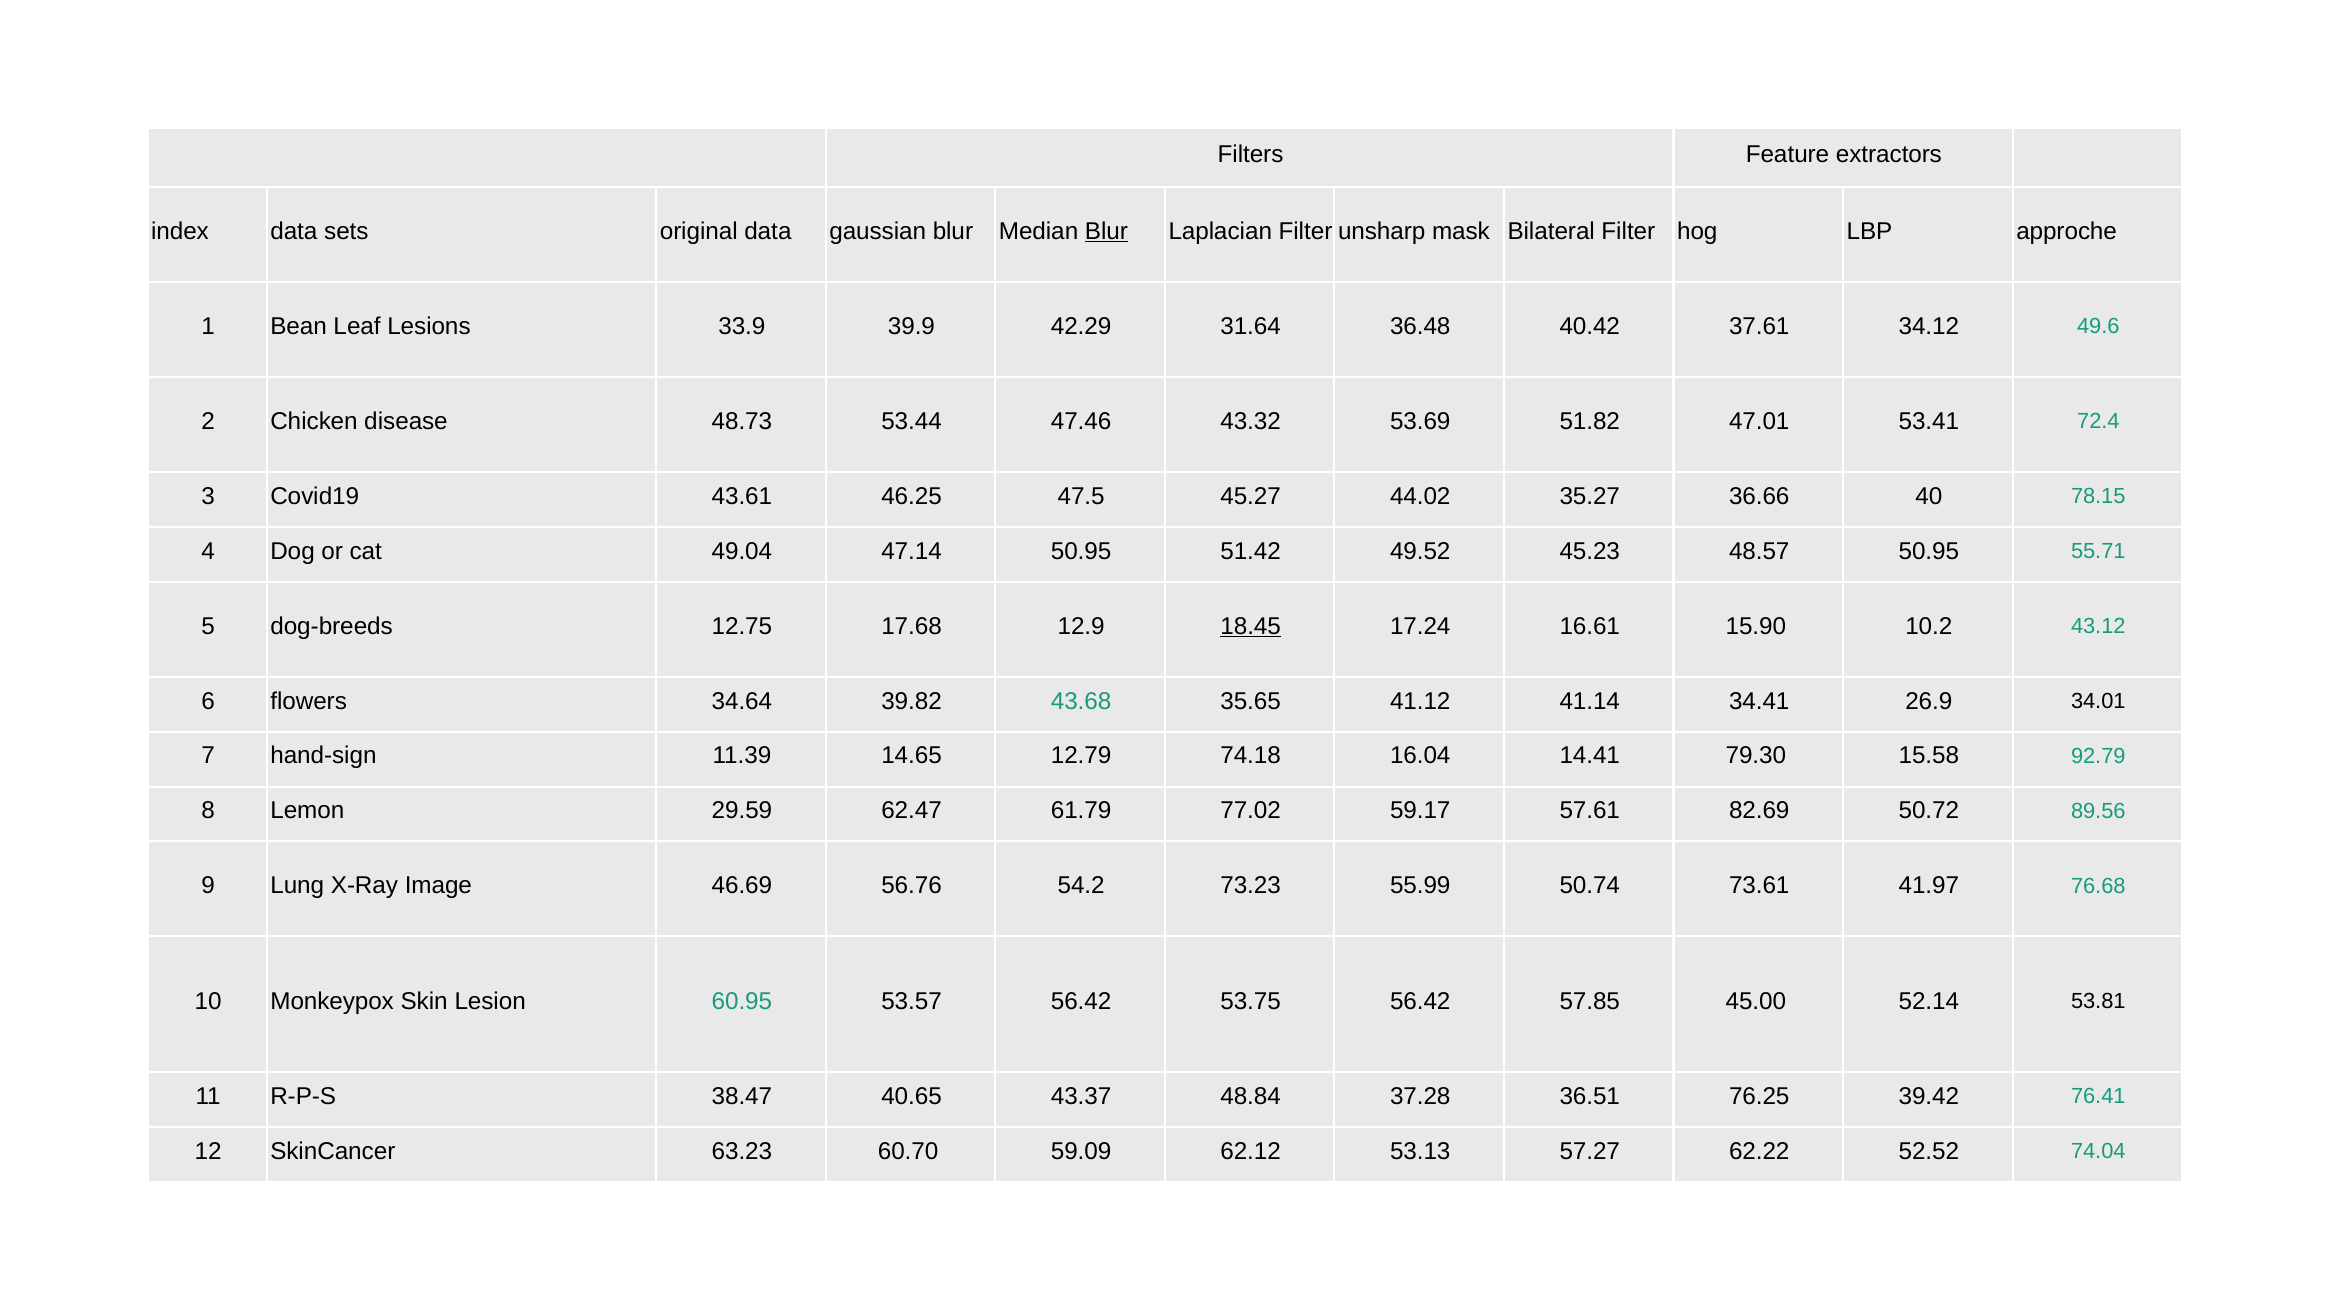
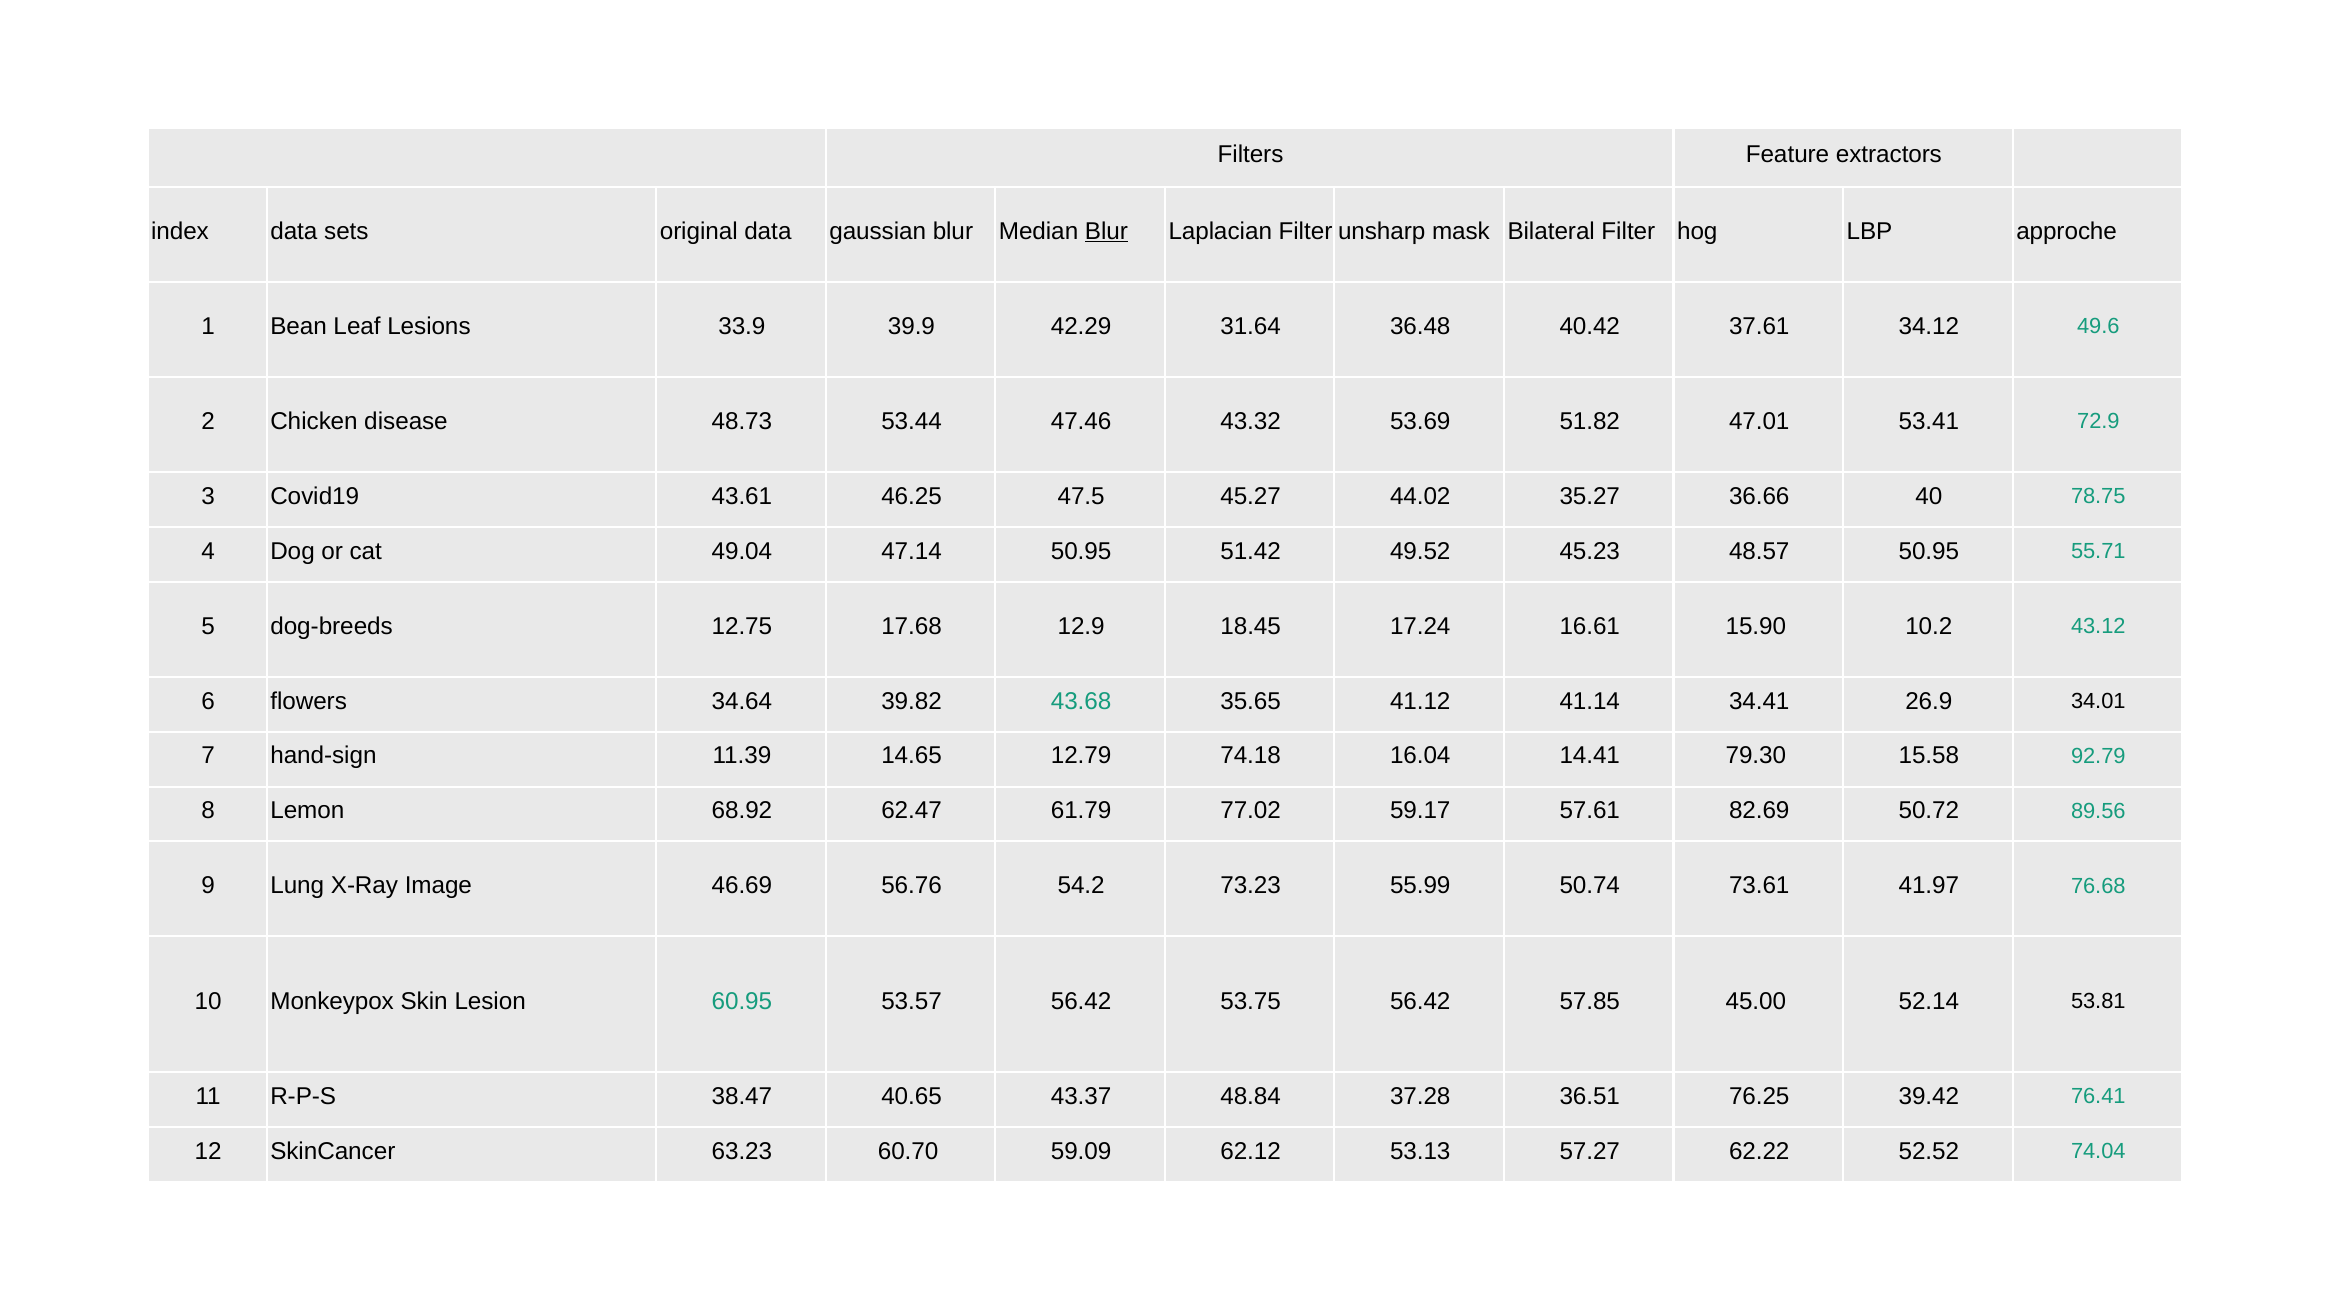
72.4: 72.4 -> 72.9 (2098, 422)
78.15: 78.15 -> 78.75 (2098, 497)
18.45 underline: present -> none (1251, 626)
29.59: 29.59 -> 68.92 (742, 811)
